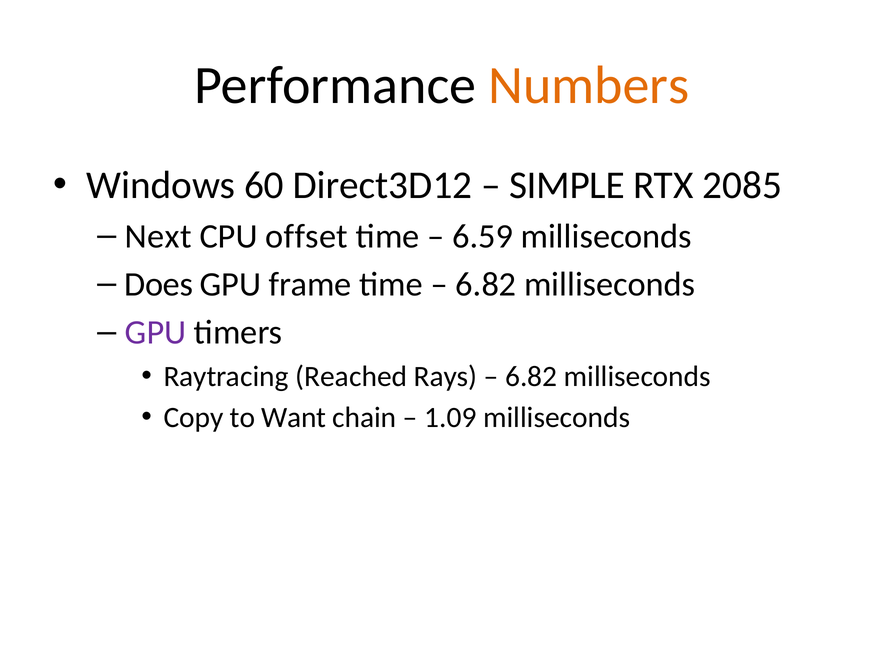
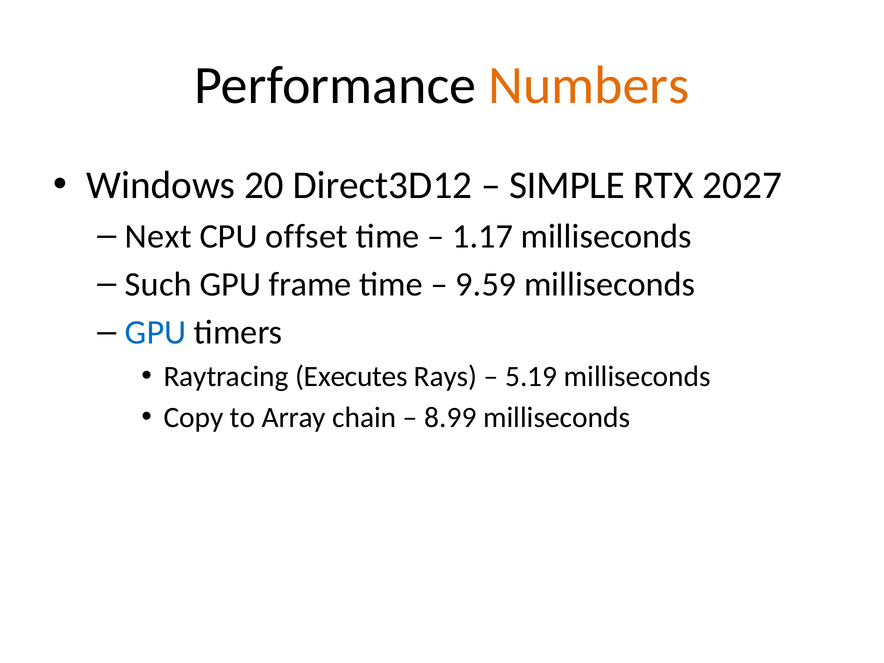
60: 60 -> 20 (264, 185)
2085: 2085 -> 2027 (742, 185)
6.59: 6.59 -> 1.17 (483, 236)
Does: Does -> Such (158, 284)
6.82: 6.82 -> 9.59 (486, 284)
GPU colour: purple -> blue (156, 333)
Reached: Reached -> Executes (351, 376)
6.82: 6.82 -> 5.19 (531, 376)
Want: Want -> Array (294, 418)
1.09: 1.09 -> 8.99 (450, 418)
